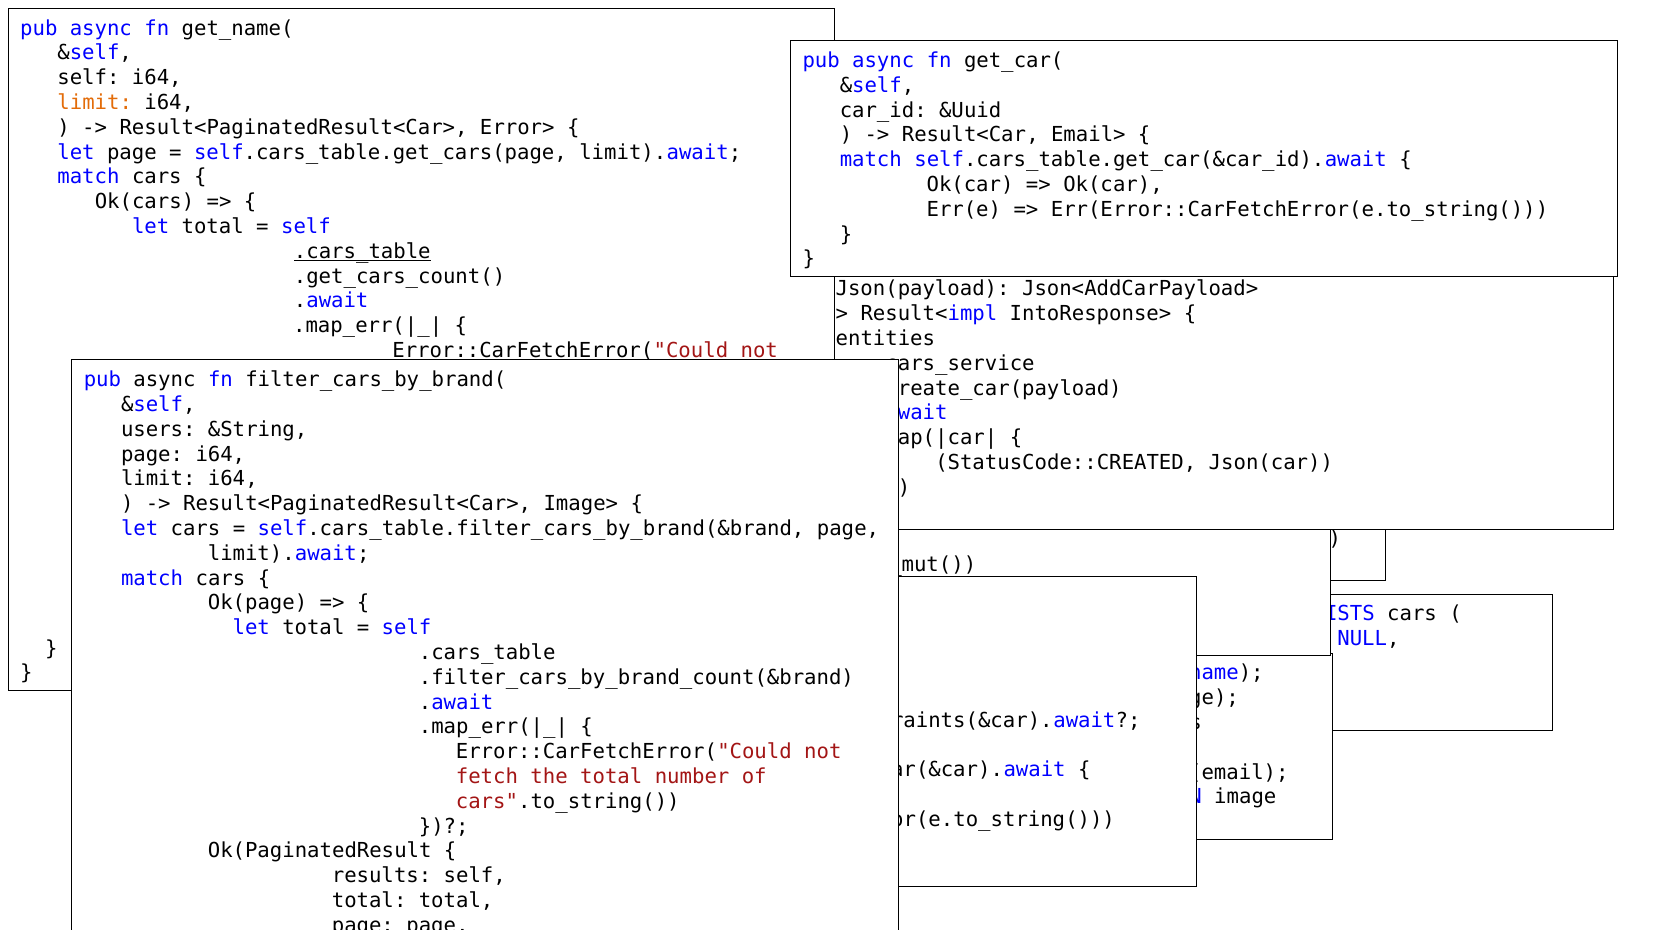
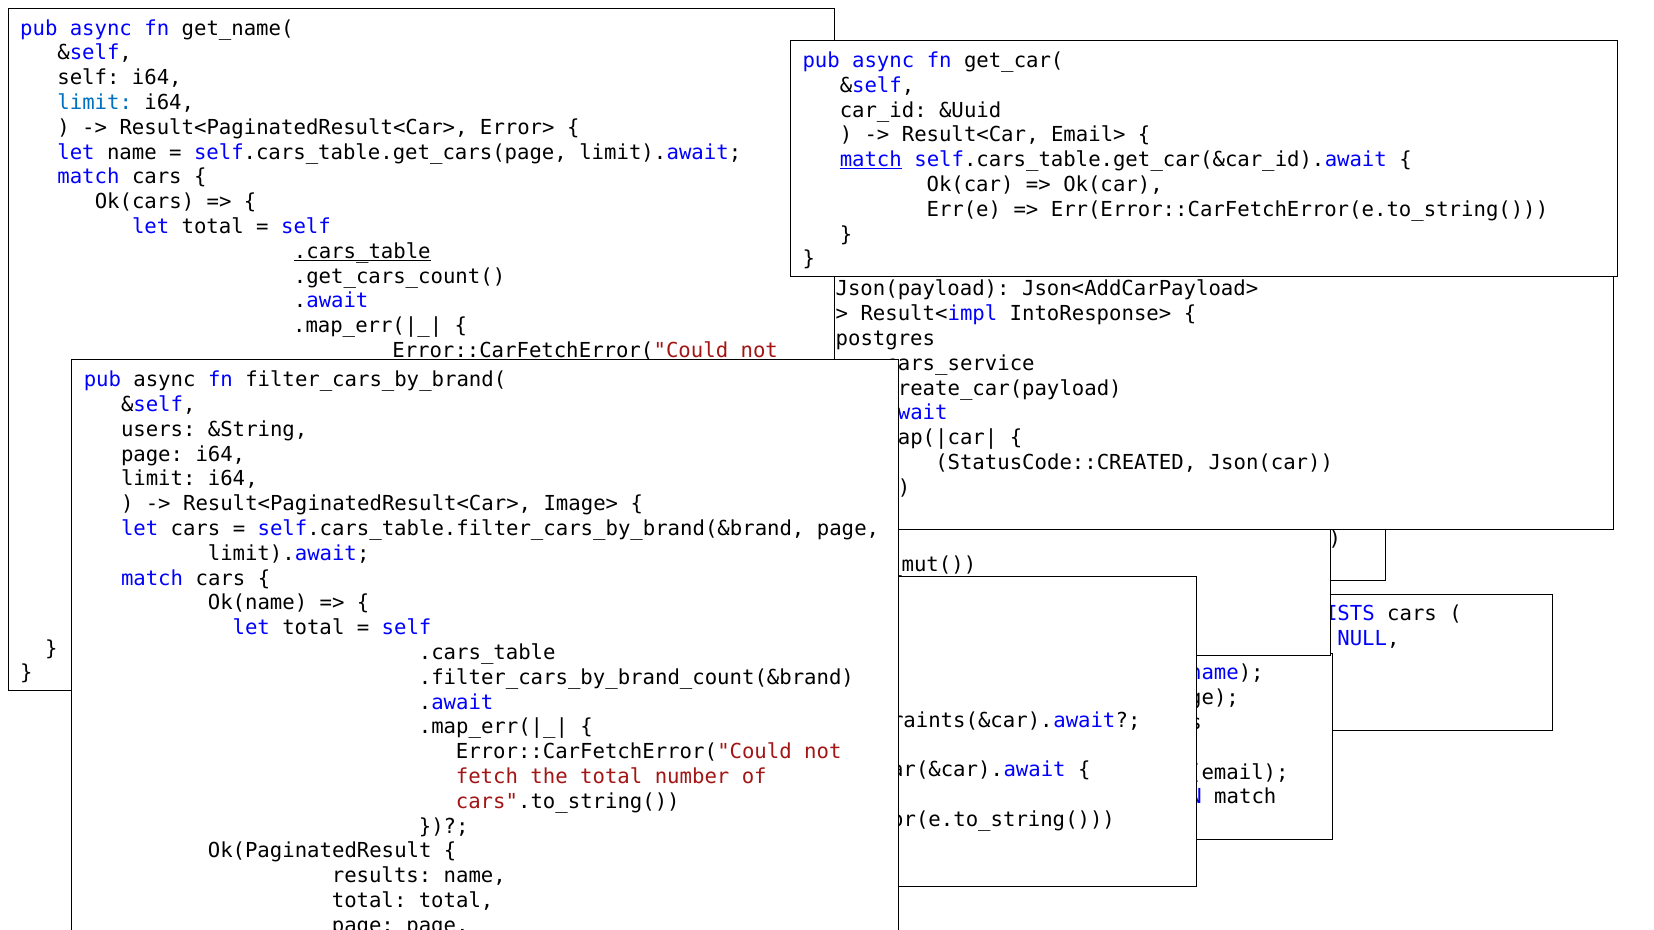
limit colour: orange -> blue (95, 103)
let page: page -> name (132, 152)
match underline: none -> present (871, 160)
entities: entities -> postgres (885, 339)
Ok(page: Ok(page -> Ok(name (258, 603)
image: image -> match (1245, 797)
self: self -> name (475, 876)
